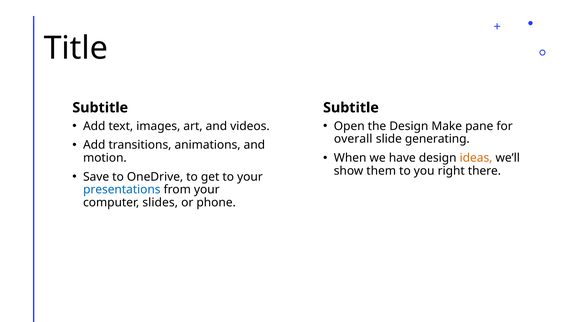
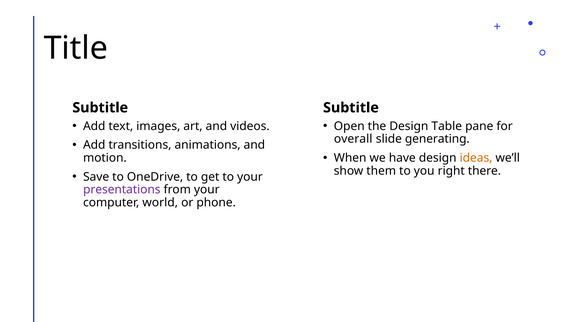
Make: Make -> Table (447, 126)
presentations colour: blue -> purple (122, 190)
slides: slides -> world (160, 203)
